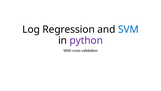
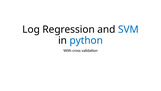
python colour: purple -> blue (86, 40)
